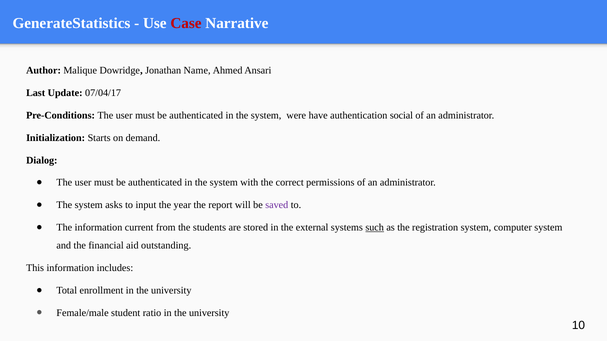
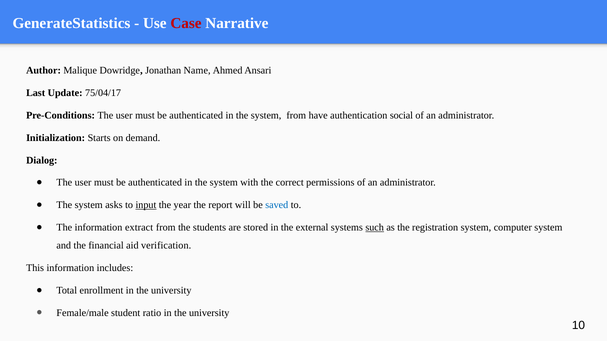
07/04/17: 07/04/17 -> 75/04/17 (103, 93)
system were: were -> from (296, 116)
input underline: none -> present (146, 205)
saved colour: purple -> blue (277, 205)
current: current -> extract (139, 228)
outstanding: outstanding -> verification (166, 246)
